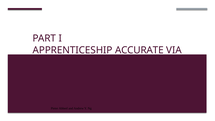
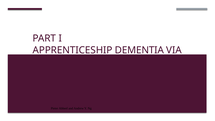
ACCURATE: ACCURATE -> DEMENTIA (139, 50)
